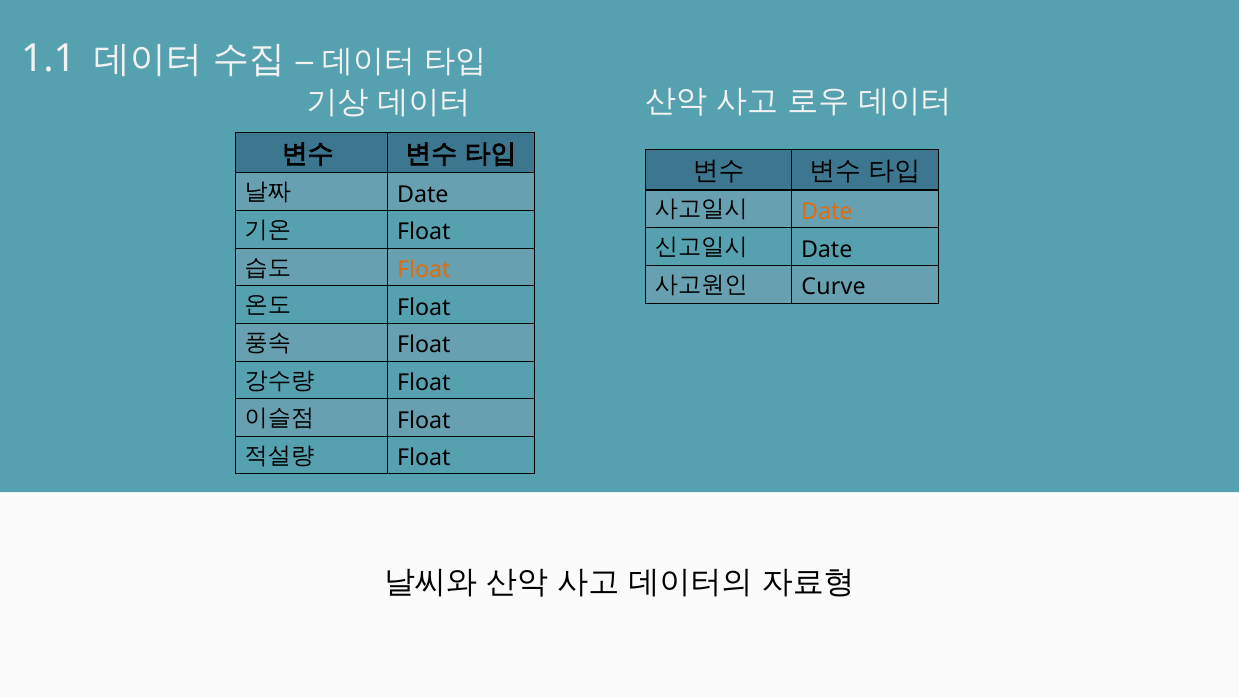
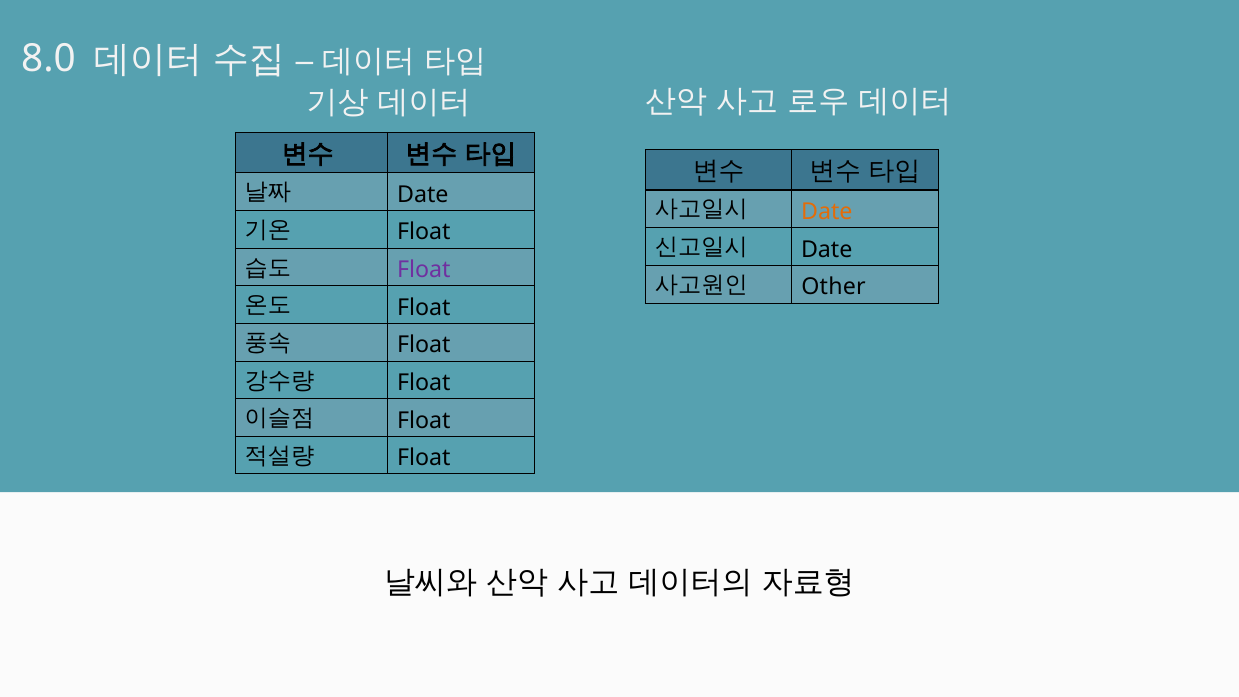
1.1: 1.1 -> 8.0 (49, 58)
Float colour: orange -> purple (424, 270)
Curve: Curve -> Other (834, 287)
